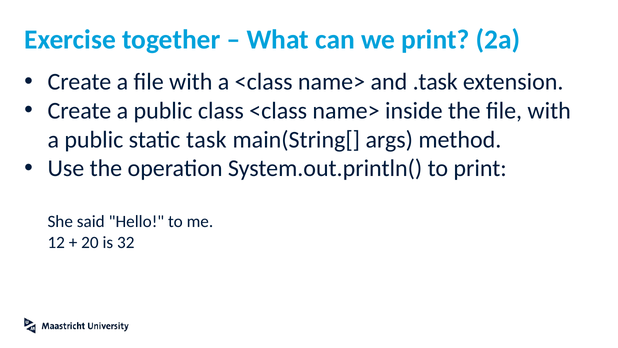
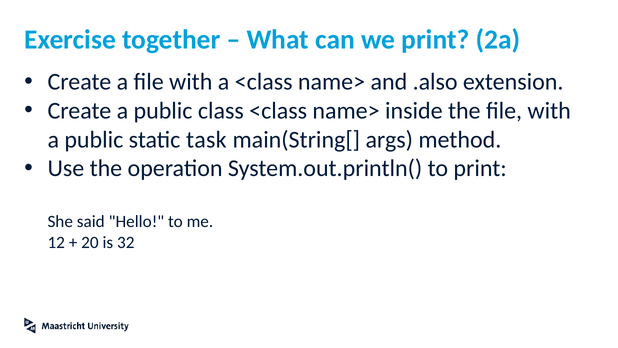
.task: .task -> .also (435, 82)
